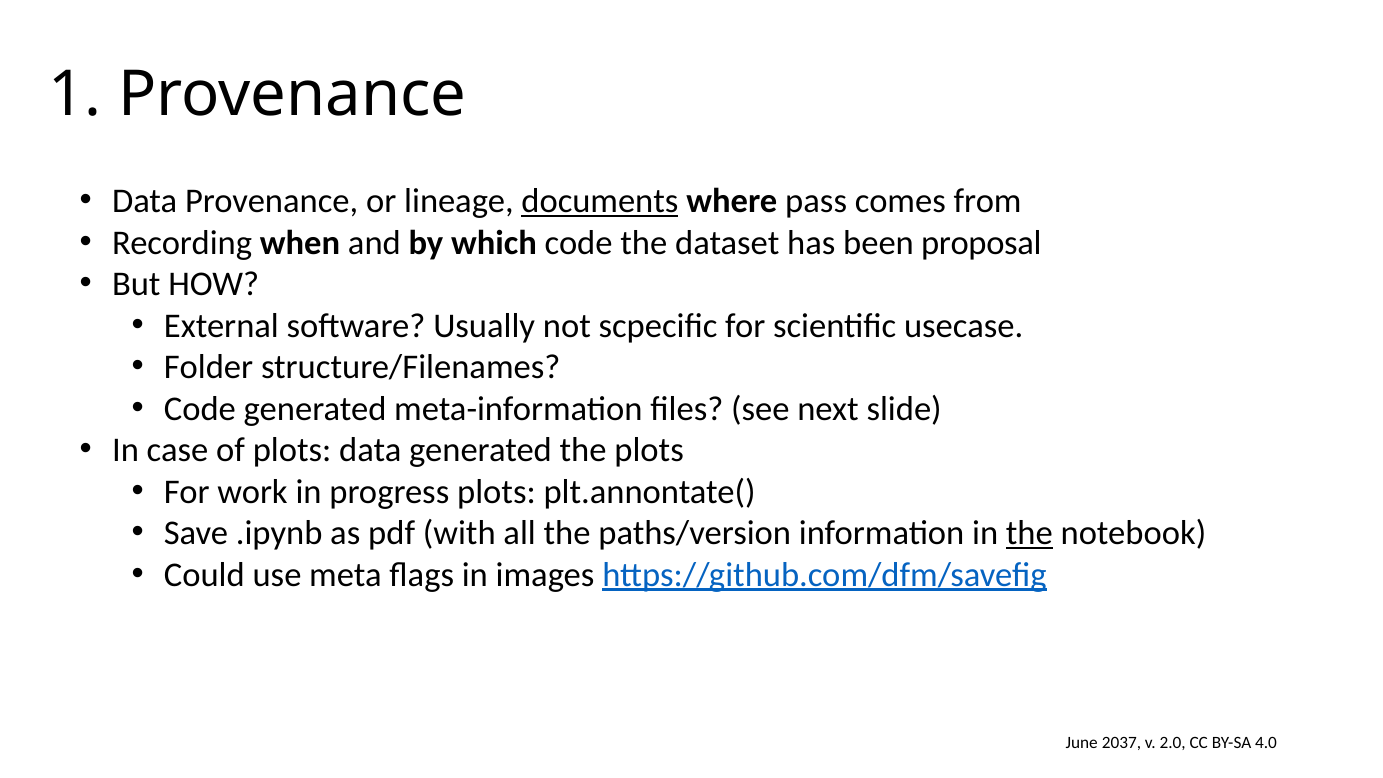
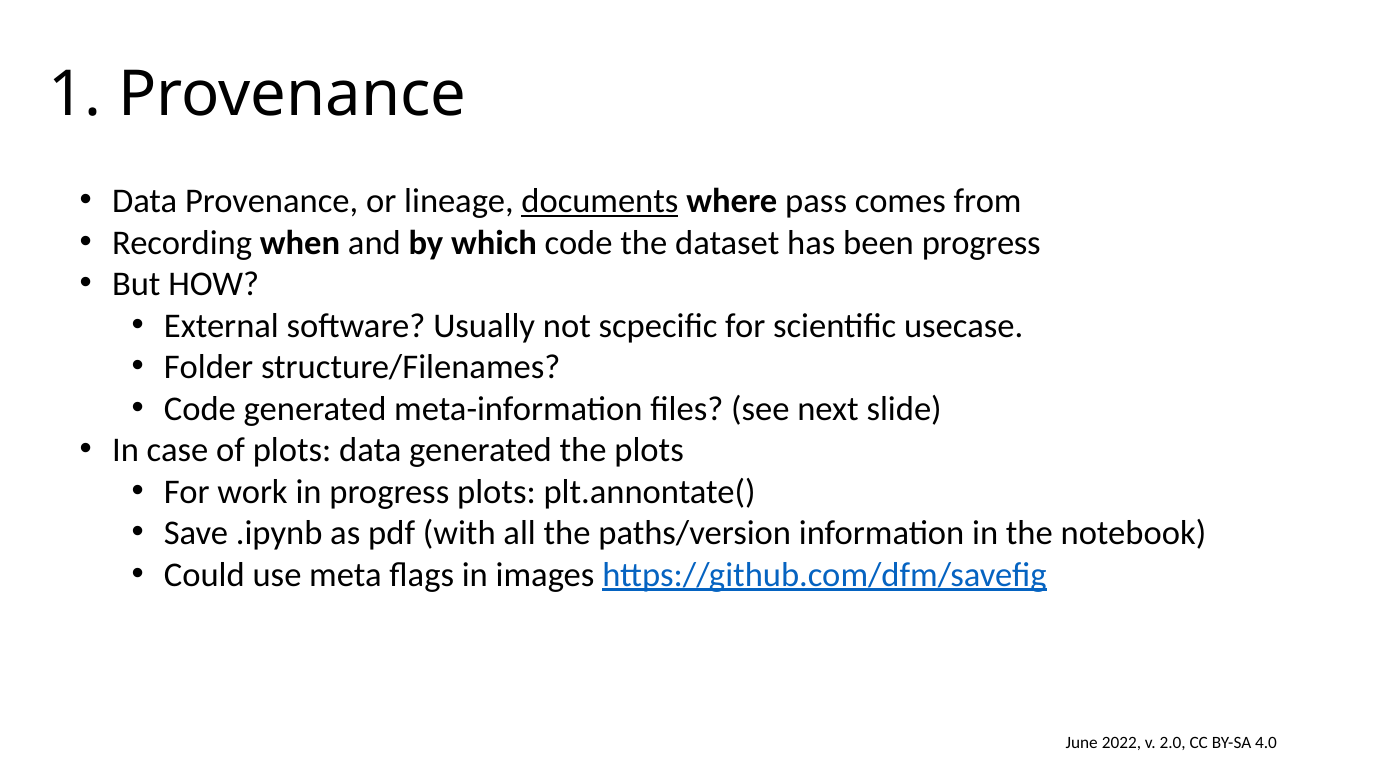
been proposal: proposal -> progress (981, 243)
the underline: present -> none (1029, 533)
2037: 2037 -> 2022 (1121, 743)
